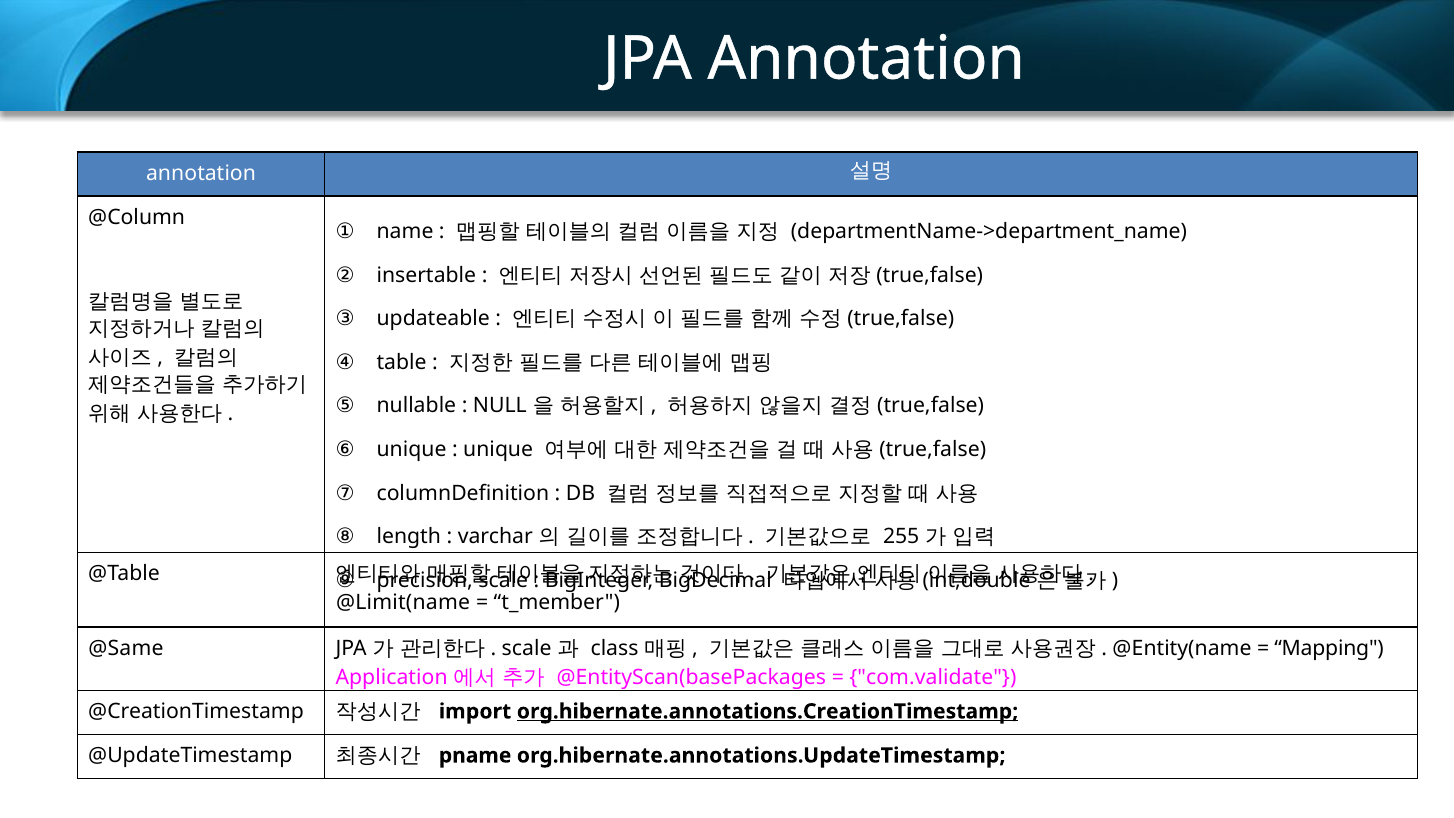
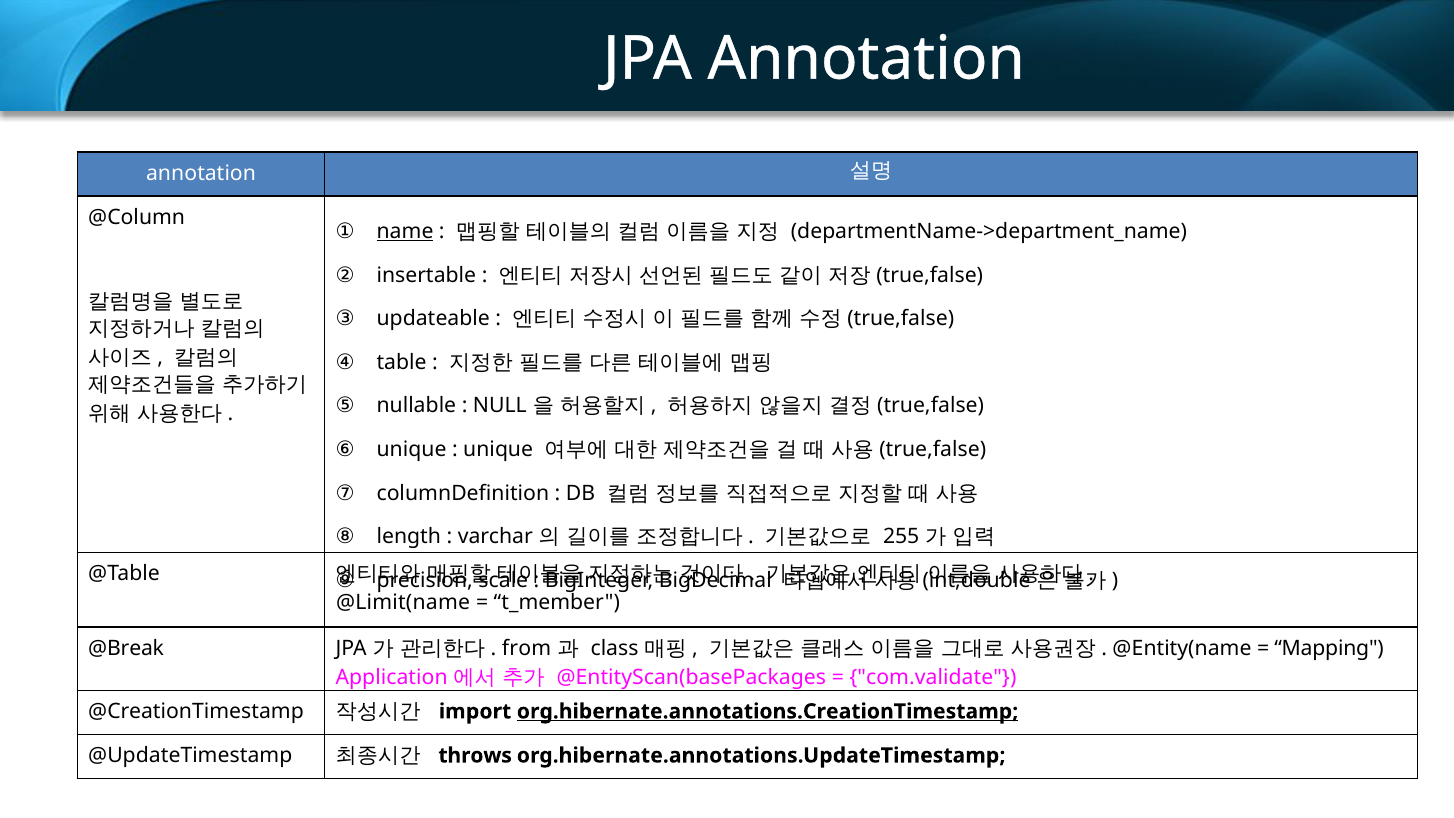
name underline: none -> present (405, 232)
@Same: @Same -> @Break (126, 648)
scale: scale -> from (527, 648)
pname: pname -> throws (475, 755)
